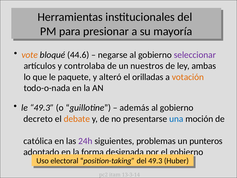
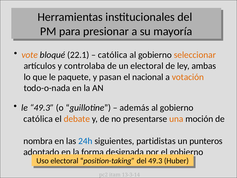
44.6: 44.6 -> 22.1 (78, 55)
negarse: negarse -> católica (113, 55)
seleccionar colour: purple -> orange (195, 55)
un nuestros: nuestros -> electoral (147, 66)
alteró: alteró -> pasan (110, 77)
orilladas: orilladas -> nacional (148, 77)
decreto: decreto -> católica (38, 119)
una colour: blue -> orange (176, 119)
católica: católica -> nombra (38, 141)
24h colour: purple -> blue (85, 141)
problemas: problemas -> partidistas (156, 141)
